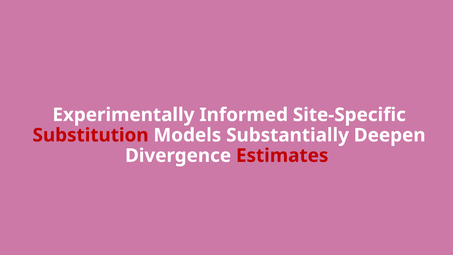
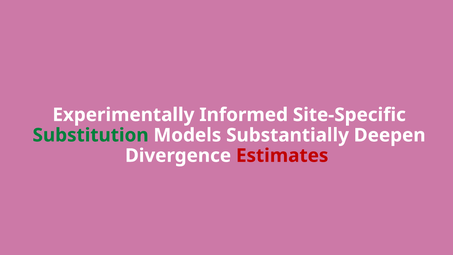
Substitution colour: red -> green (91, 135)
